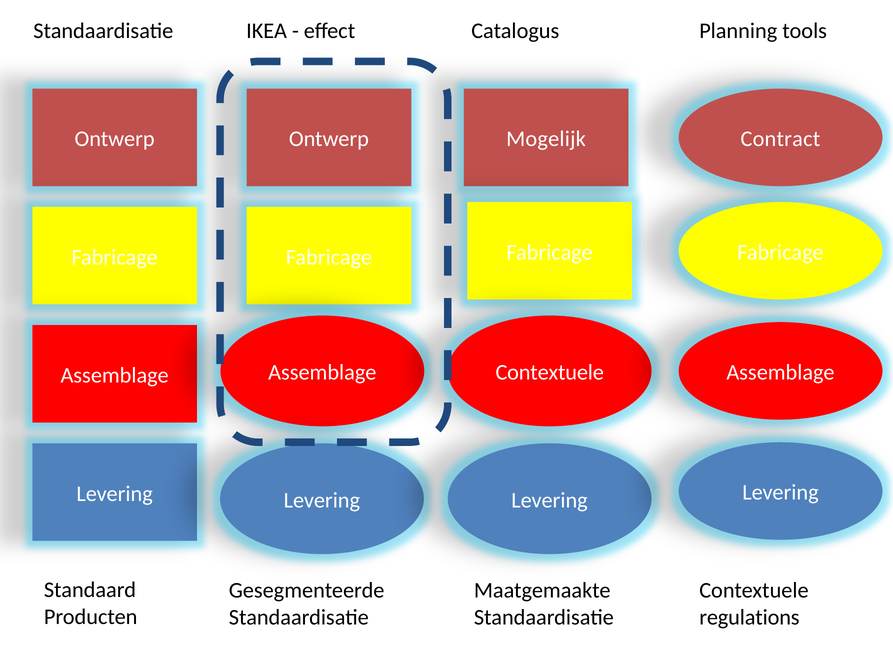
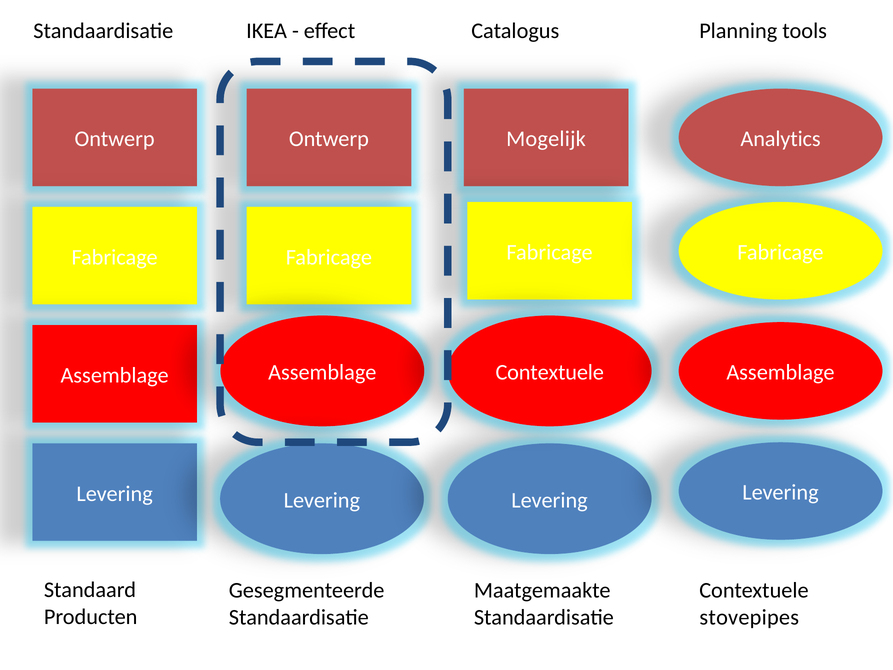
Contract: Contract -> Analytics (781, 139)
regulations: regulations -> stovepipes (749, 617)
